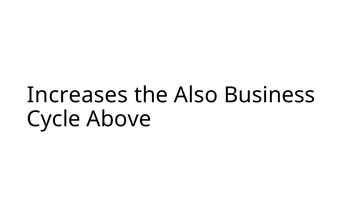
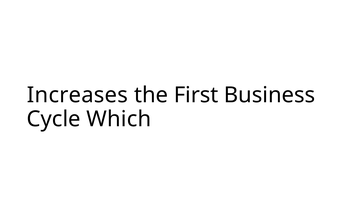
Also: Also -> First (196, 95)
Above: Above -> Which (119, 119)
